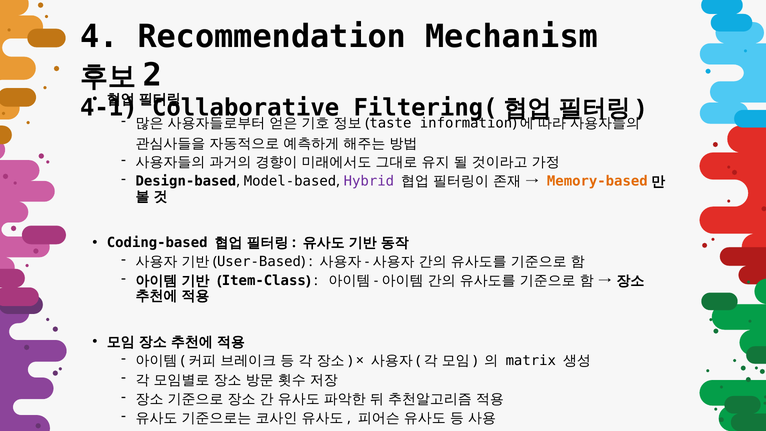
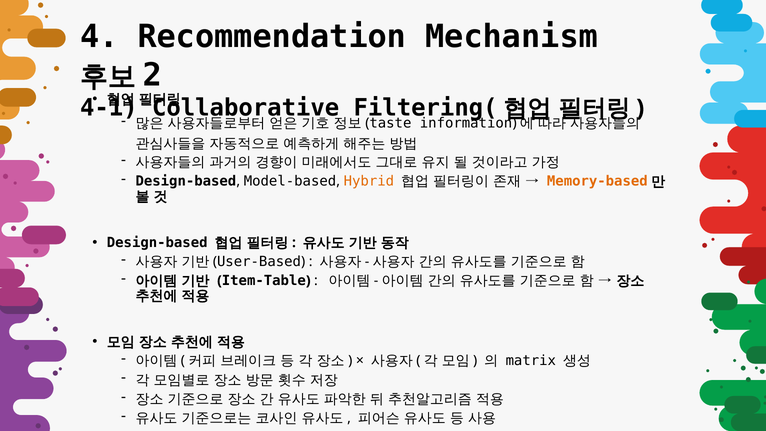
Hybrid colour: purple -> orange (369, 181)
Coding-based: Coding-based -> Design-based (157, 242)
Item-Class: Item-Class -> Item-Table (264, 281)
